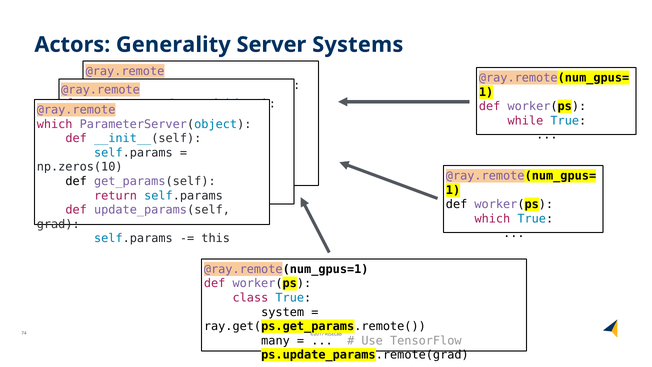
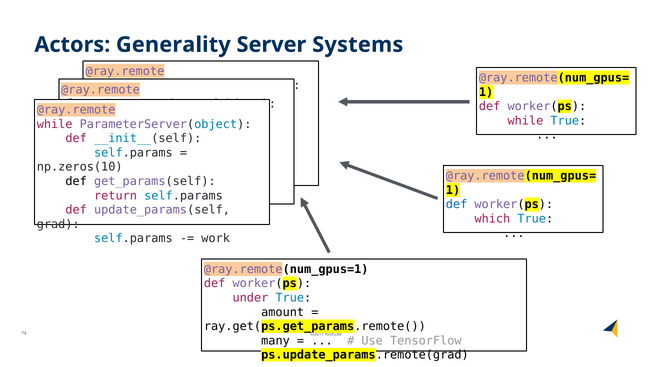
which: which -> while (55, 124)
def colour: black -> blue (457, 204)
this: this -> work (216, 238)
class: class -> under (250, 298)
system: system -> amount (283, 312)
